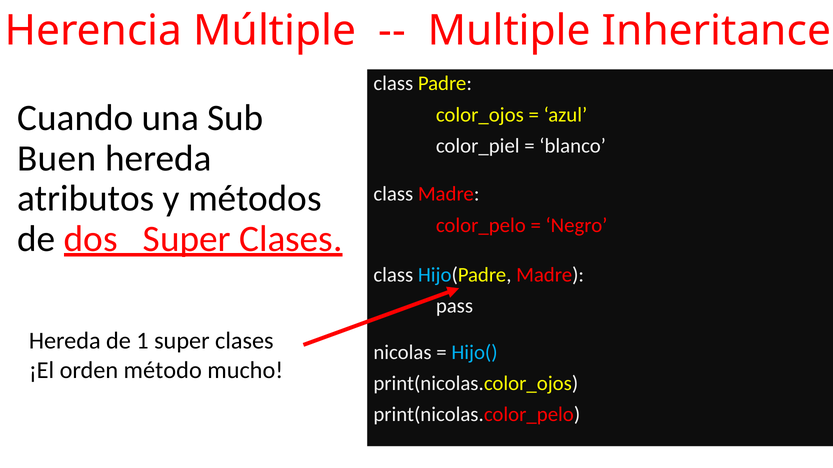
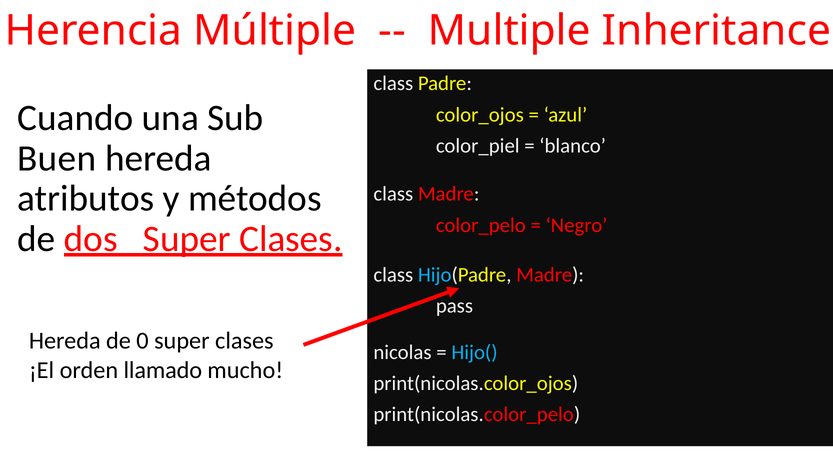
1: 1 -> 0 (143, 341)
método: método -> llamado (163, 371)
